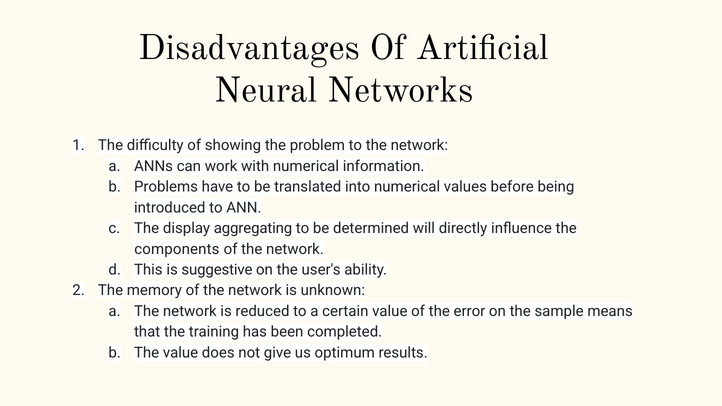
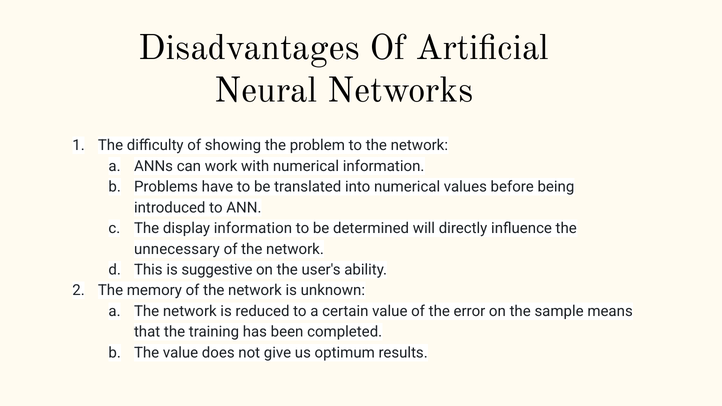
display aggregating: aggregating -> information (253, 228)
components: components -> unnecessary (177, 249)
